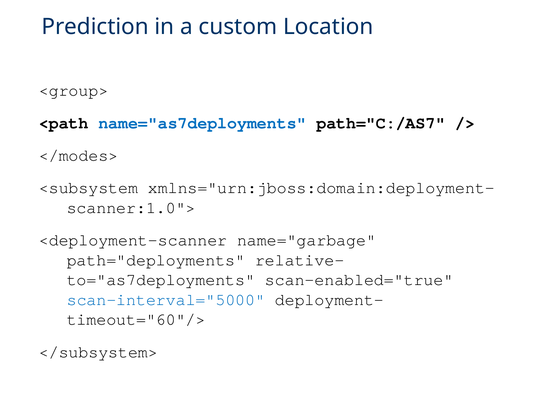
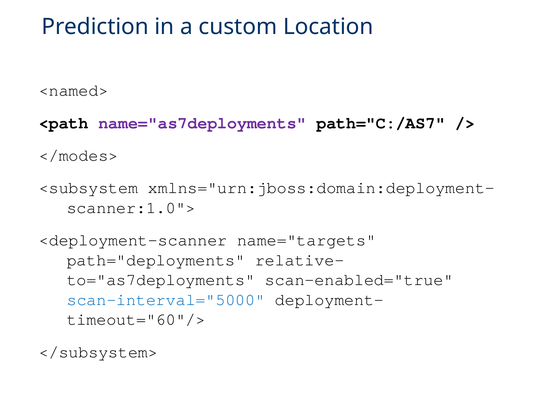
<group>: <group> -> <named> (74, 91)
name="as7deployments colour: blue -> purple (202, 123)
name="garbage: name="garbage -> name="targets (307, 240)
